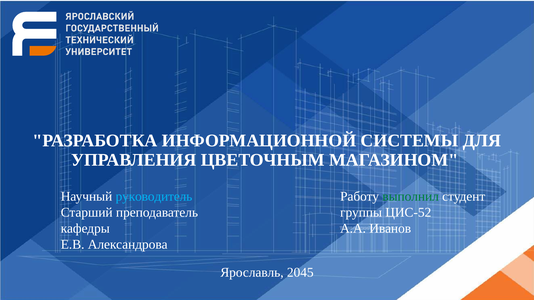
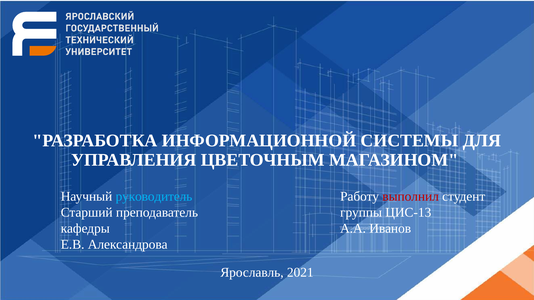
выполнил colour: green -> red (411, 197)
ЦИС-52: ЦИС-52 -> ЦИС-13 (408, 213)
2045: 2045 -> 2021 (300, 273)
